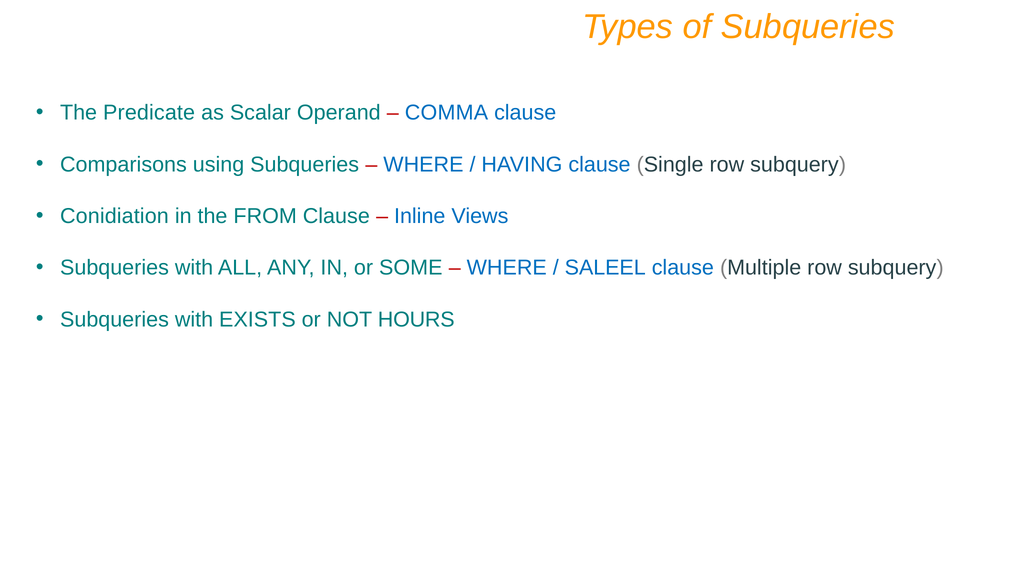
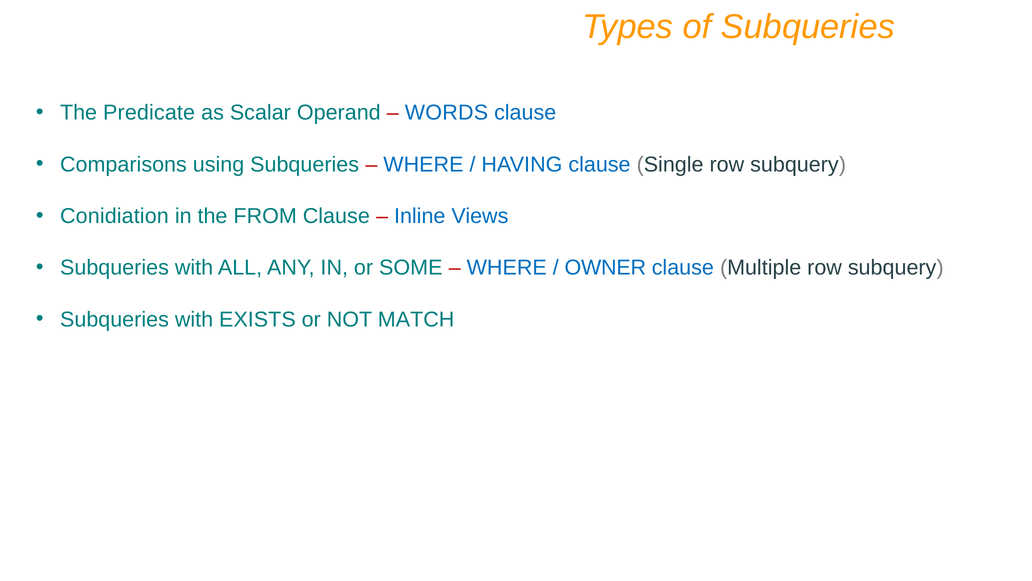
COMMA: COMMA -> WORDS (446, 113)
SALEEL: SALEEL -> OWNER (605, 268)
HOURS: HOURS -> MATCH (416, 319)
